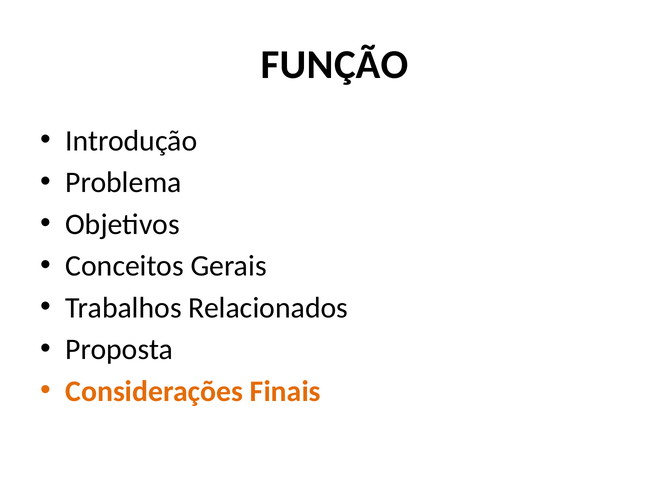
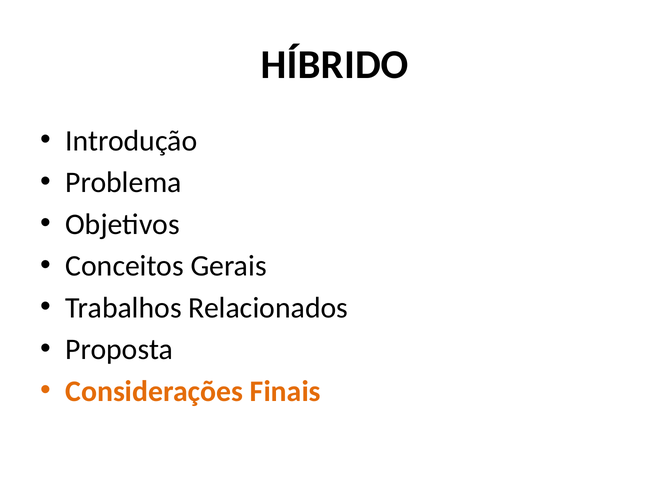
FUNÇÃO: FUNÇÃO -> HÍBRIDO (335, 65)
